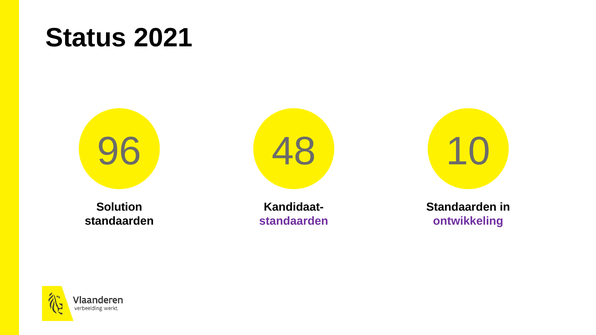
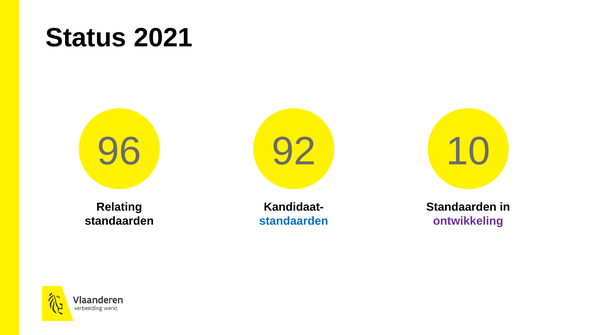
48: 48 -> 92 (294, 152)
Solution: Solution -> Relating (119, 207)
standaarden colour: purple -> blue (294, 221)
